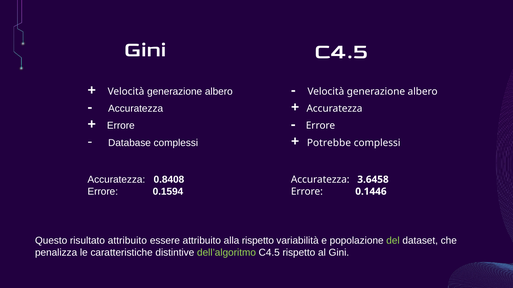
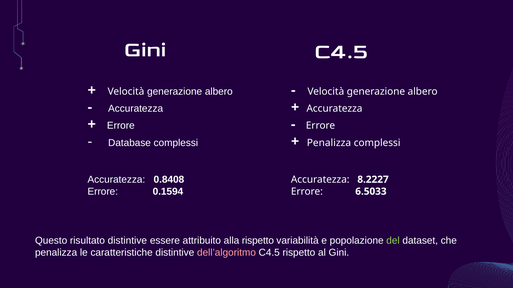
Potrebbe: Potrebbe -> Penalizza (329, 143)
3.6458: 3.6458 -> 8.2227 (373, 180)
0.1446: 0.1446 -> 6.5033 (371, 192)
risultato attribuito: attribuito -> distintive (127, 241)
dell’algoritmo colour: light green -> pink (226, 253)
